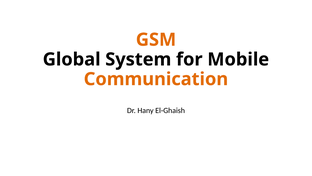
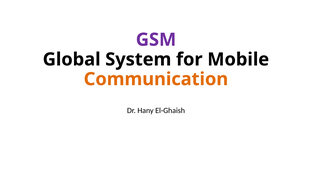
GSM colour: orange -> purple (156, 40)
